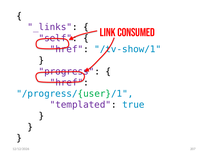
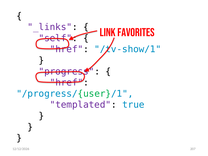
CONSUMED: CONSUMED -> FAVORITES (136, 32)
